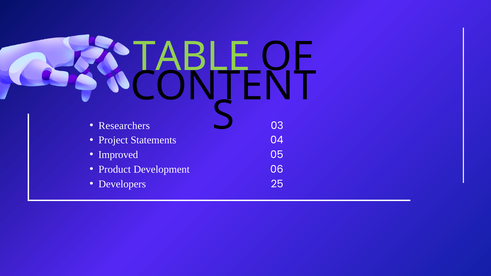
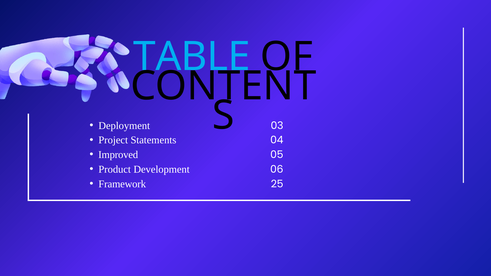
TABLE colour: light green -> light blue (192, 57)
Researchers: Researchers -> Deployment (124, 126)
Developers: Developers -> Framework (122, 184)
